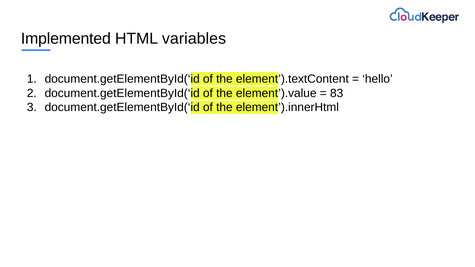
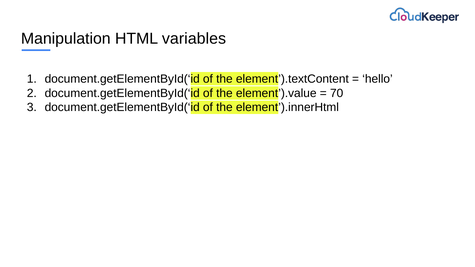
Implemented: Implemented -> Manipulation (66, 38)
83: 83 -> 70 (337, 93)
